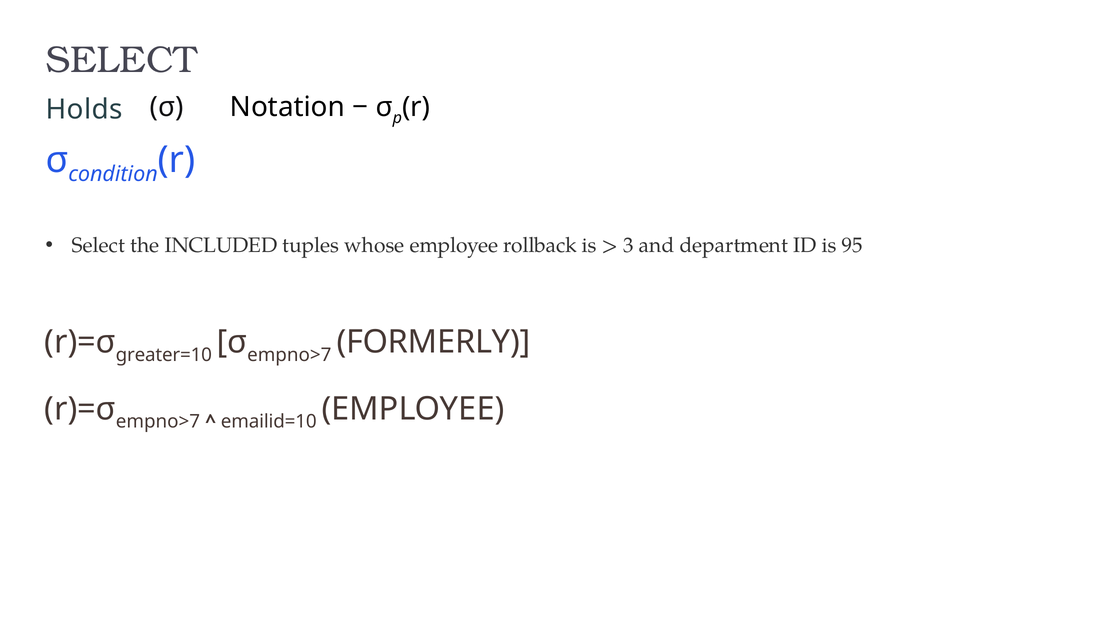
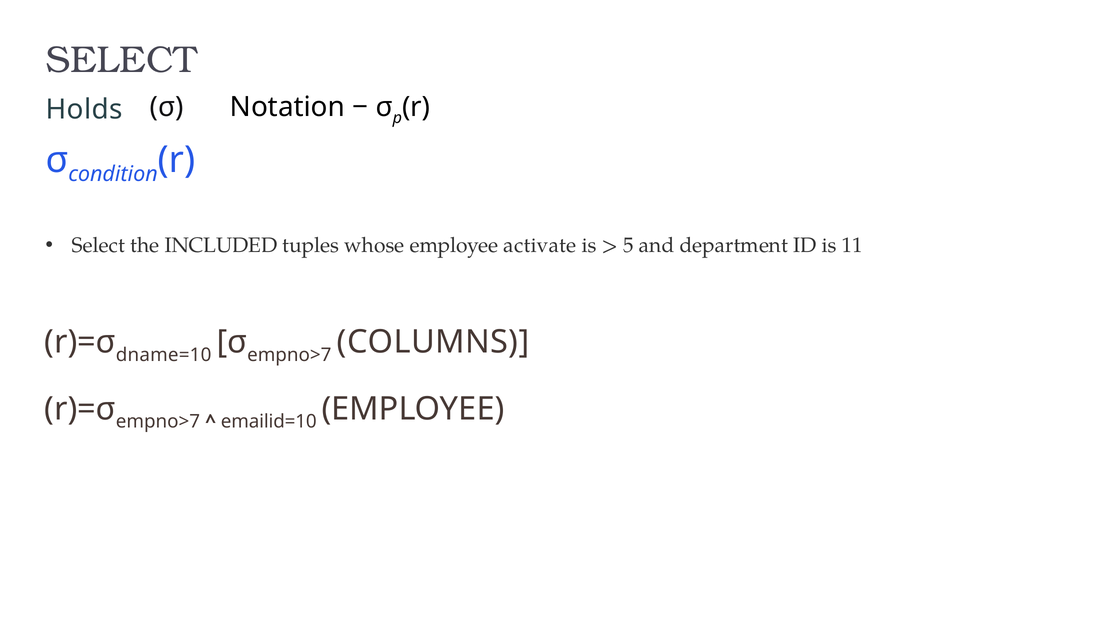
rollback: rollback -> activate (540, 246)
3: 3 -> 5 (628, 246)
95: 95 -> 11 (852, 246)
greater=10: greater=10 -> dname=10 (164, 355)
FORMERLY: FORMERLY -> COLUMNS (433, 342)
